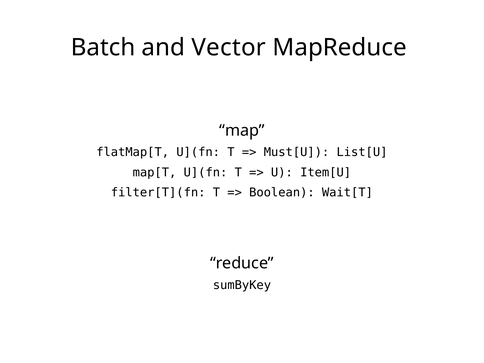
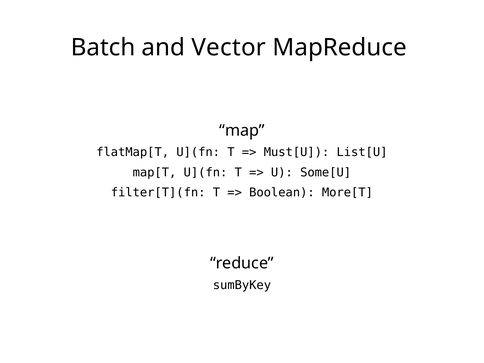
Item[U: Item[U -> Some[U (326, 172)
Wait[T: Wait[T -> More[T (347, 193)
